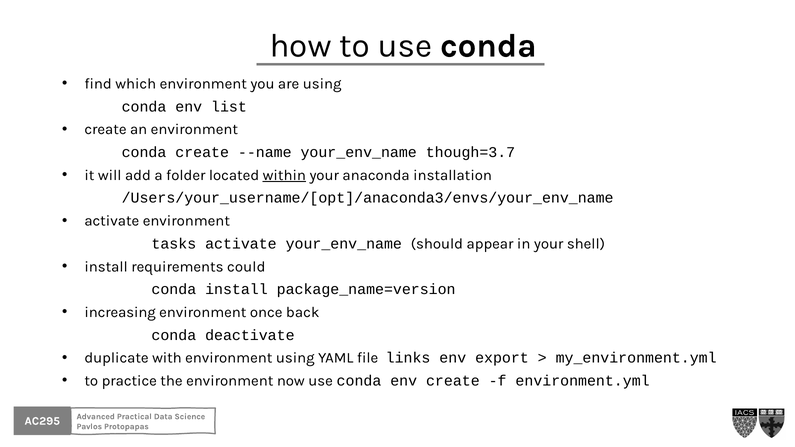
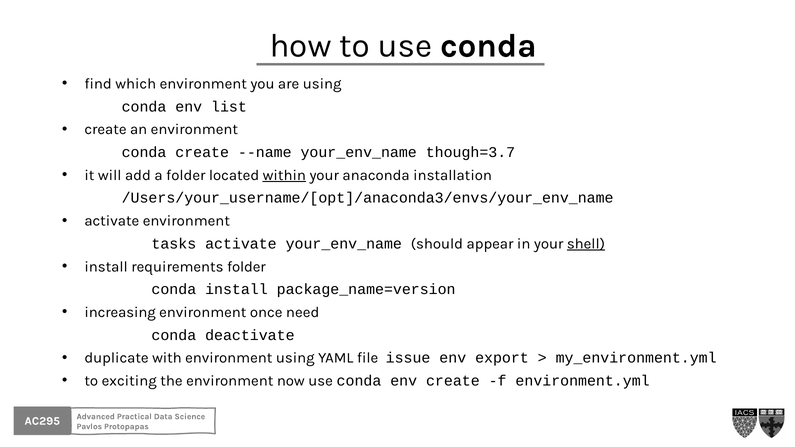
shell underline: none -> present (586, 244)
requirements could: could -> folder (246, 267)
back: back -> need (303, 312)
links: links -> issue (408, 358)
practice: practice -> exciting (129, 381)
